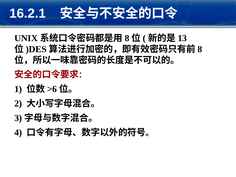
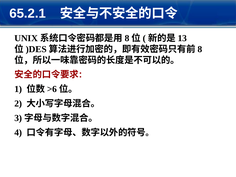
16.2.1: 16.2.1 -> 65.2.1 (28, 13)
